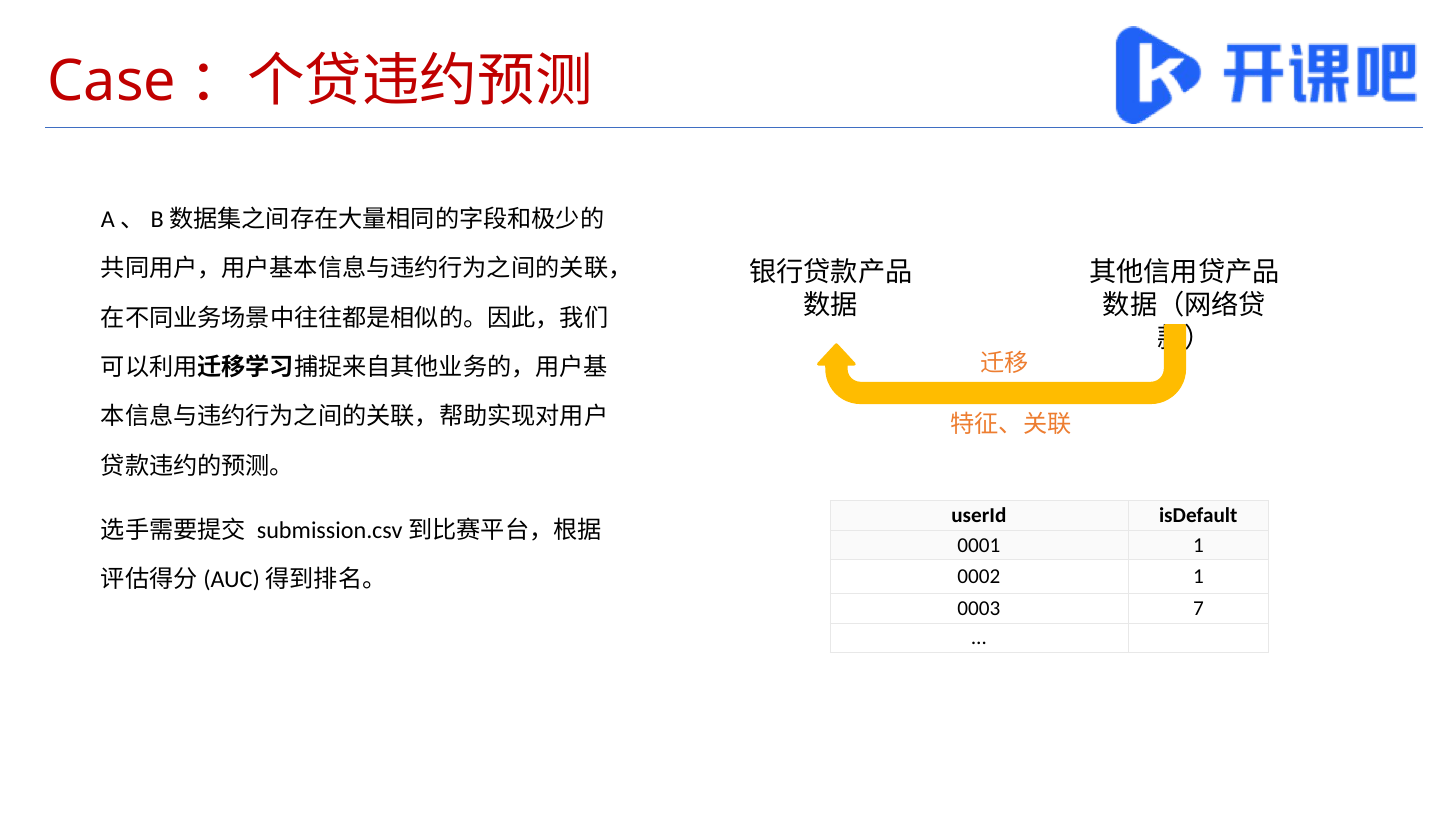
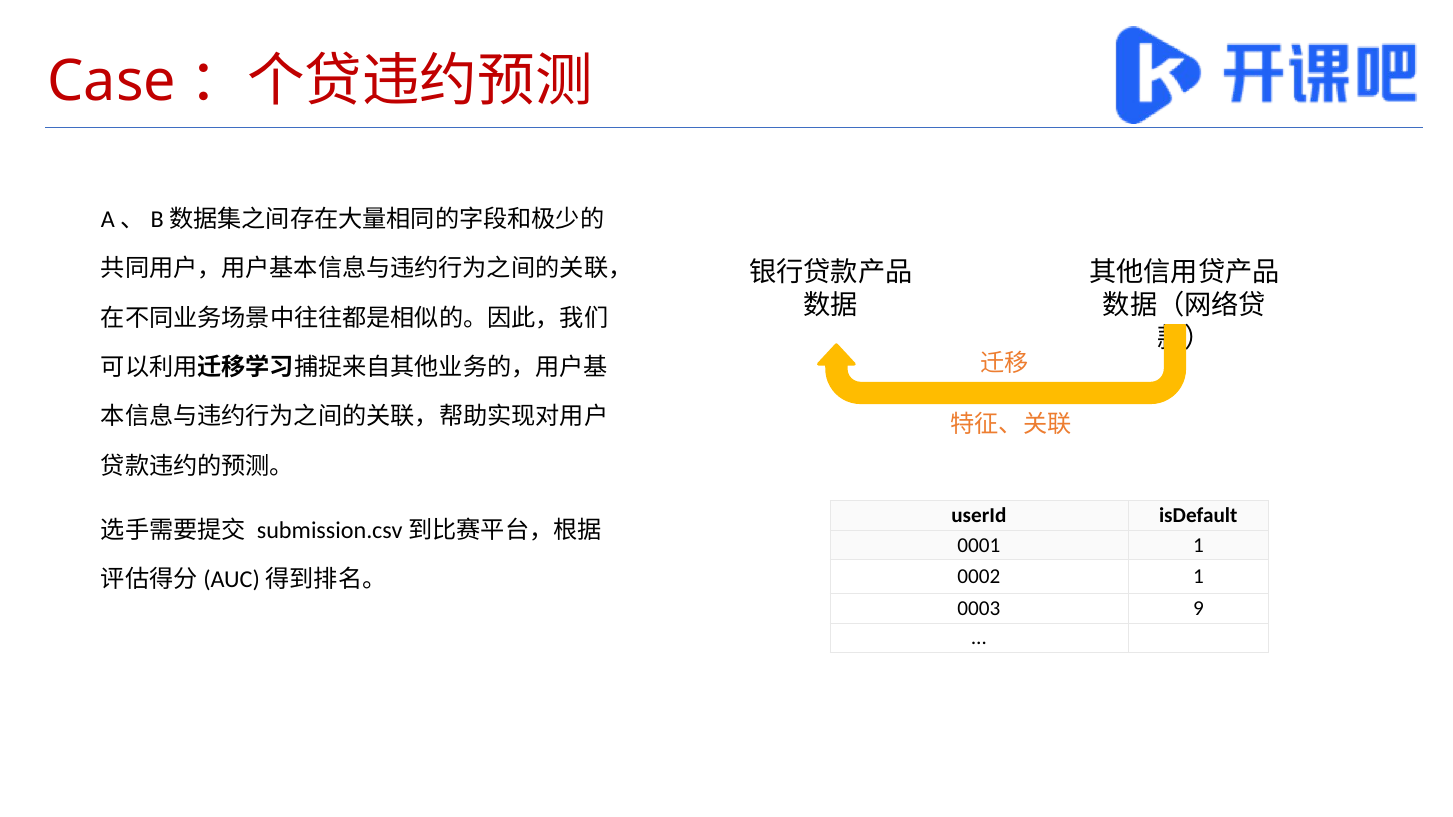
7: 7 -> 9 (1198, 609)
